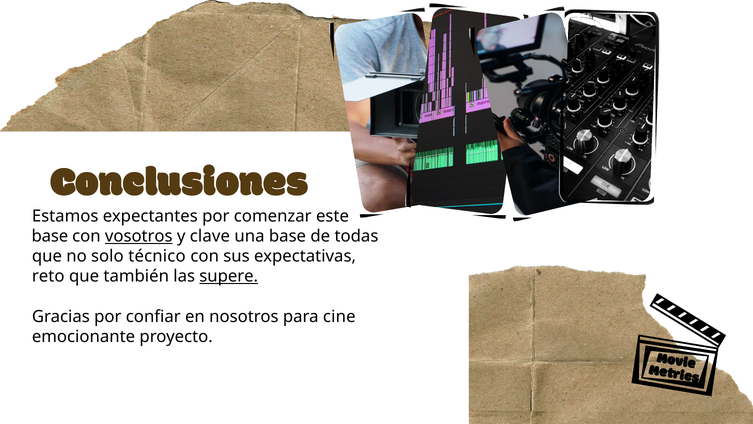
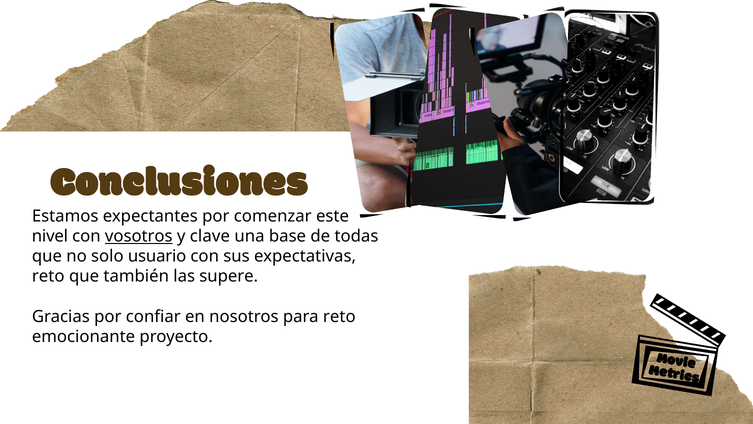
base: base -> nivel (50, 236)
técnico: técnico -> usuario (157, 256)
supere underline: present -> none (229, 276)
para cine: cine -> reto (339, 316)
